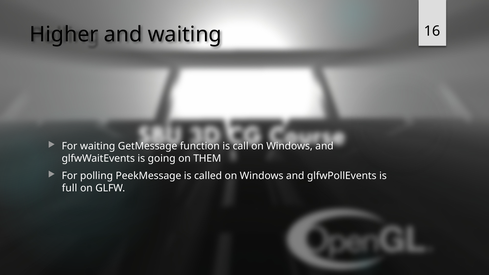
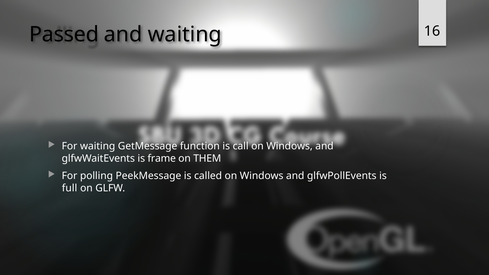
Higher: Higher -> Passed (64, 34)
going: going -> frame (162, 159)
